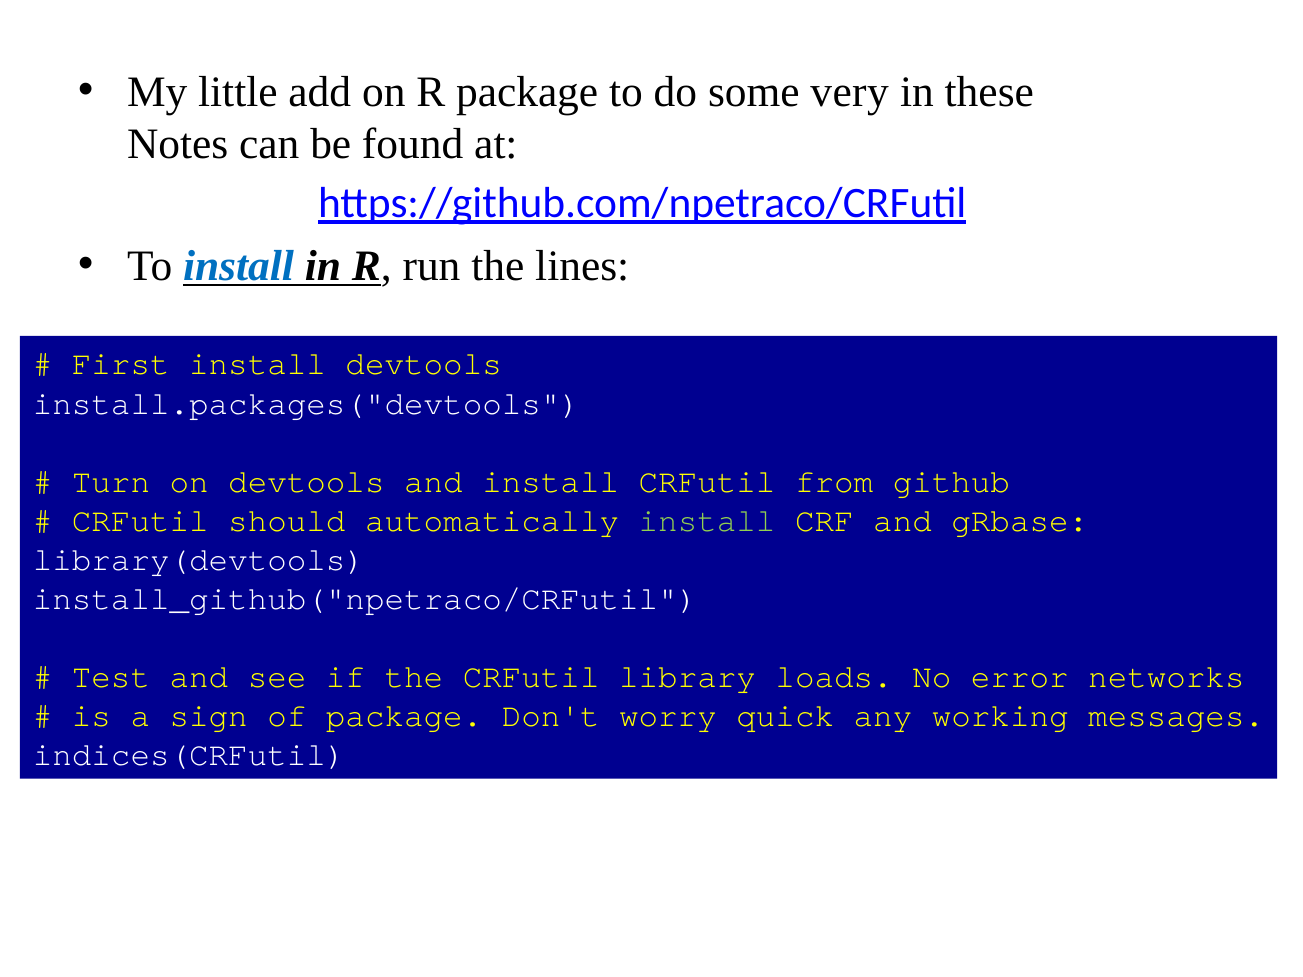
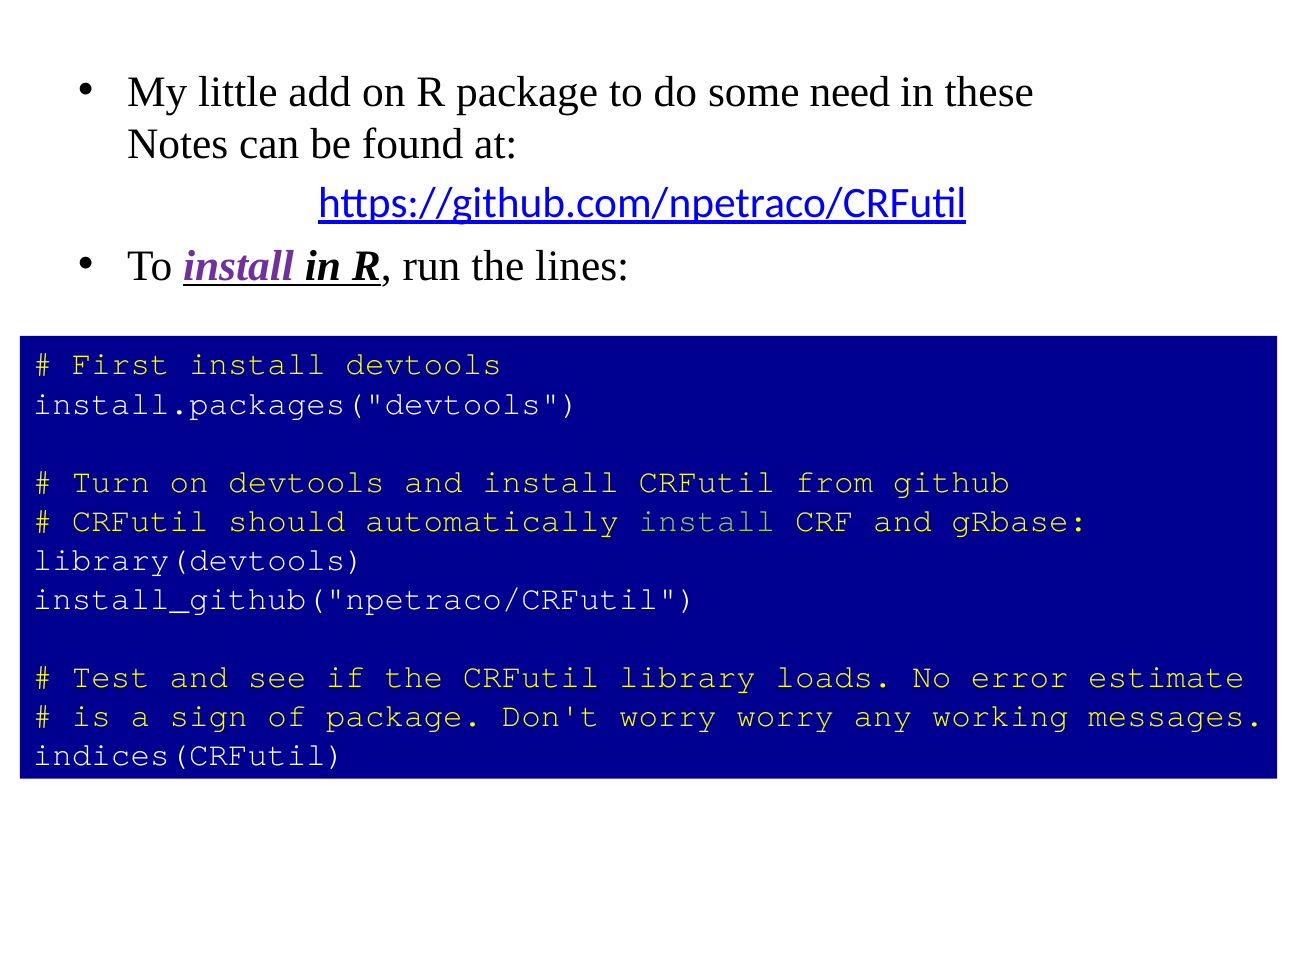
very: very -> need (850, 92)
install colour: blue -> purple (238, 266)
networks: networks -> estimate (1166, 677)
worry quick: quick -> worry (785, 716)
